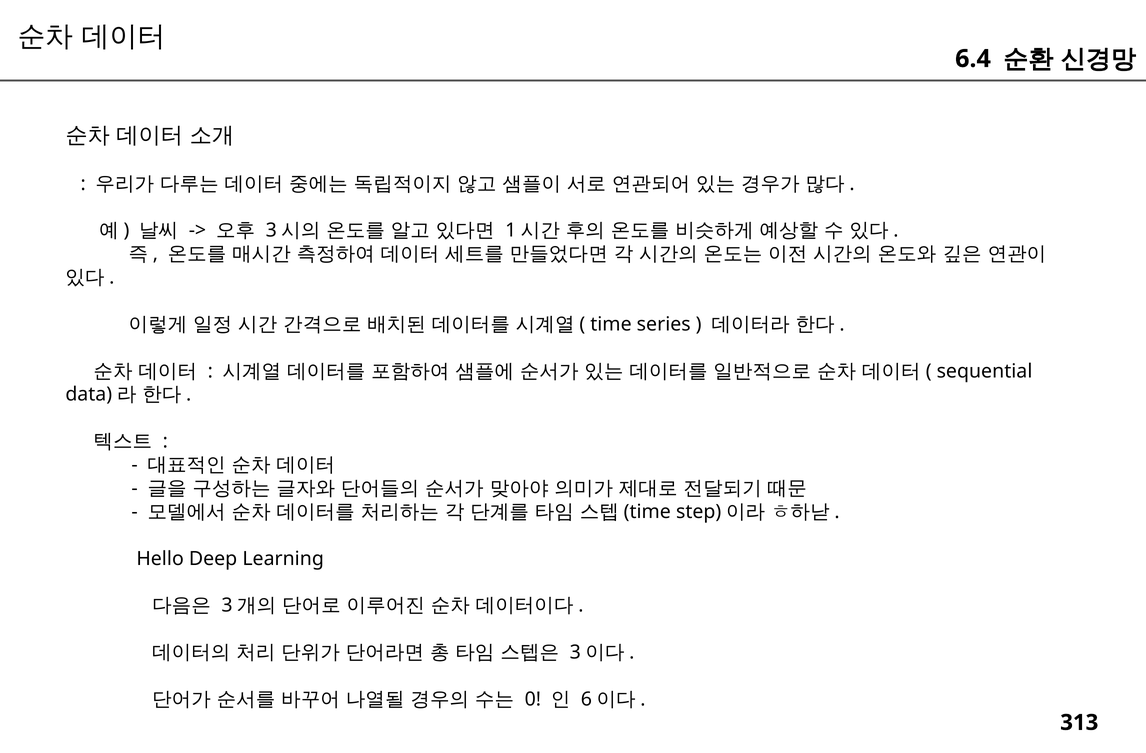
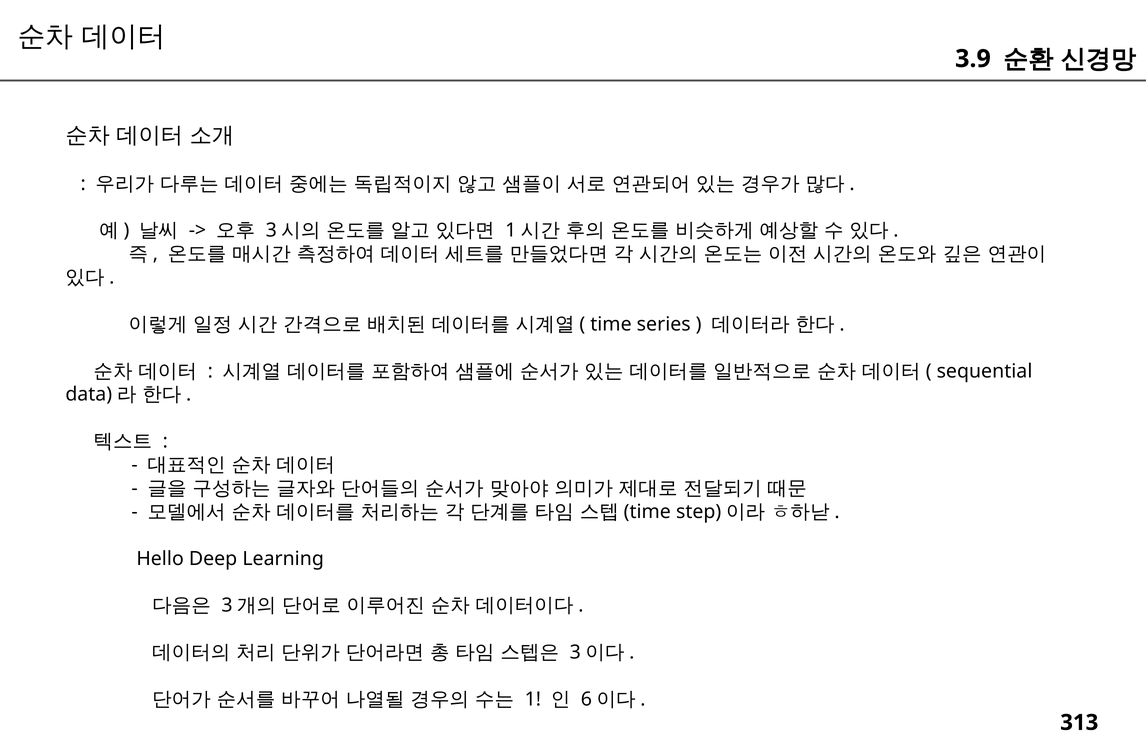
6.4: 6.4 -> 3.9 (973, 59)
0: 0 -> 1 (533, 699)
